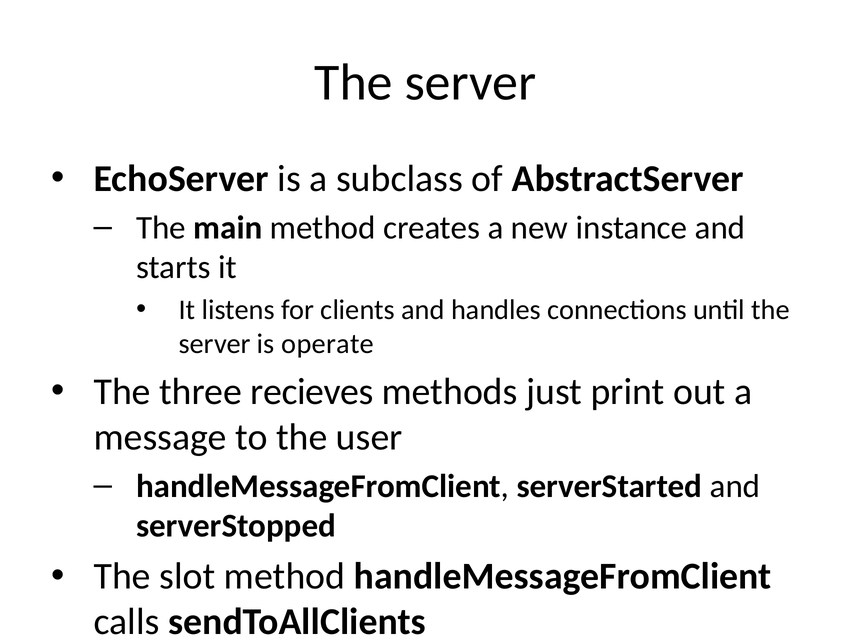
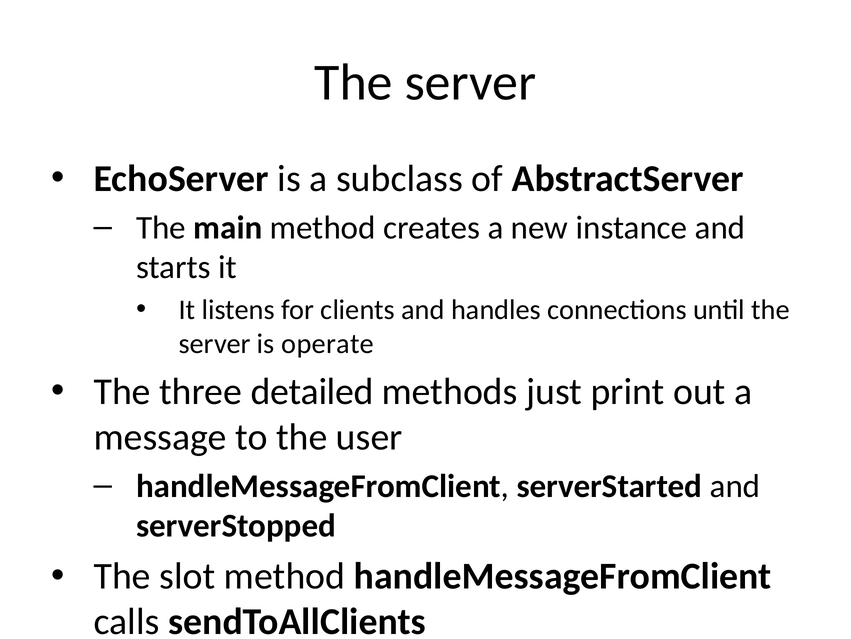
recieves: recieves -> detailed (312, 391)
